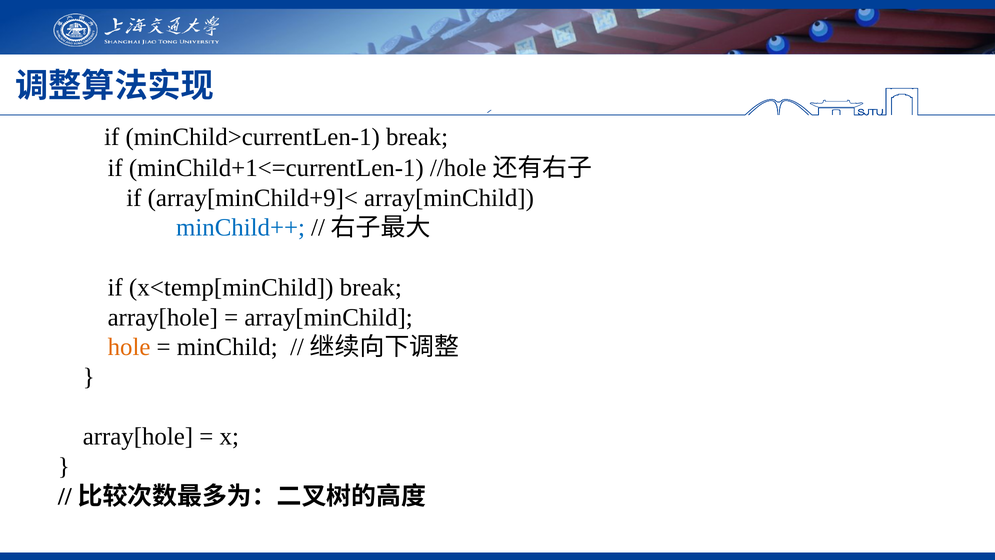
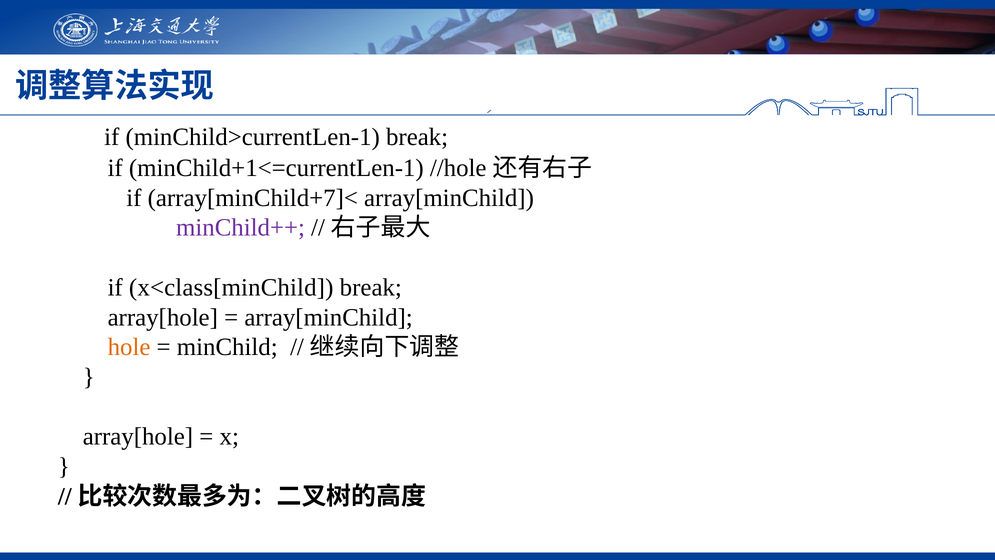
array[minChild+9]<: array[minChild+9]< -> array[minChild+7]< (253, 198)
minChild++ colour: blue -> purple (241, 228)
x<temp[minChild: x<temp[minChild -> x<class[minChild (231, 287)
